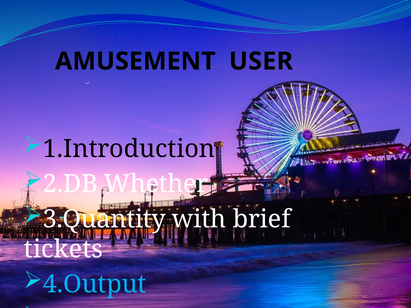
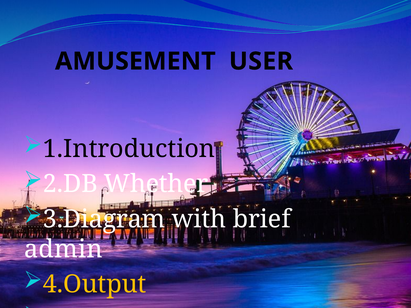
3.Quantity: 3.Quantity -> 3.Diagram (104, 219)
tickets: tickets -> admin (63, 249)
4.Output colour: light blue -> yellow (95, 285)
